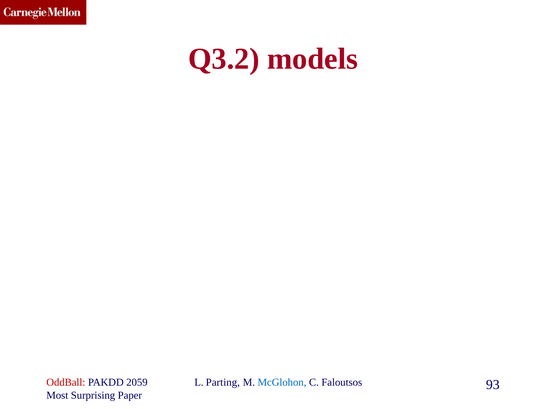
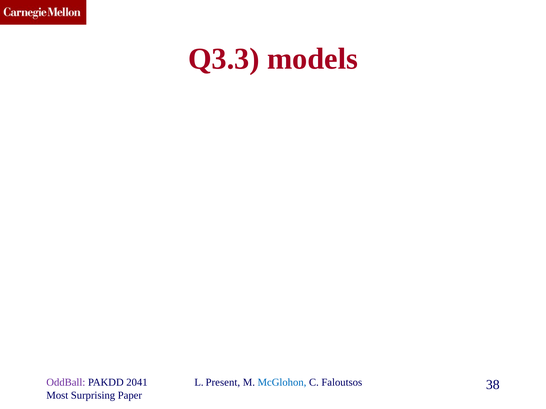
Q3.2: Q3.2 -> Q3.3 (224, 59)
OddBall colour: red -> purple (66, 383)
2059: 2059 -> 2041 (137, 383)
Parting: Parting -> Present (223, 383)
93: 93 -> 38 (493, 385)
